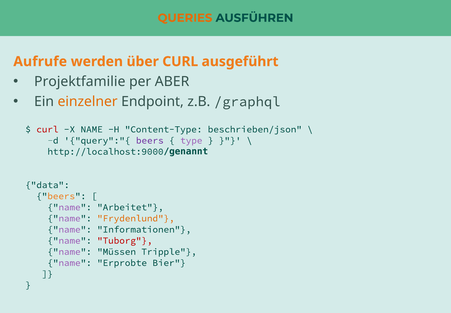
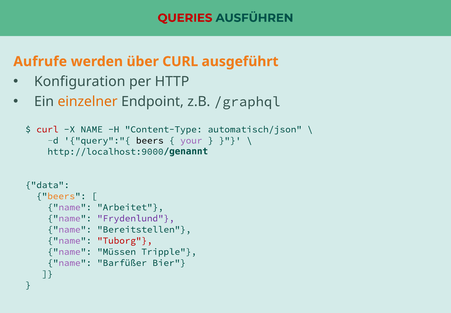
QUERIES colour: orange -> red (185, 18)
Projektfamilie: Projektfamilie -> Konfiguration (80, 81)
ABER: ABER -> HTTP (172, 81)
beschrieben/json: beschrieben/json -> automatisch/json (255, 129)
beers colour: purple -> black (150, 140)
type: type -> your (191, 140)
Frydenlund colour: orange -> purple (136, 218)
Informationen: Informationen -> Bereitstellen (144, 229)
Erprobte: Erprobte -> Barfüßer (122, 262)
